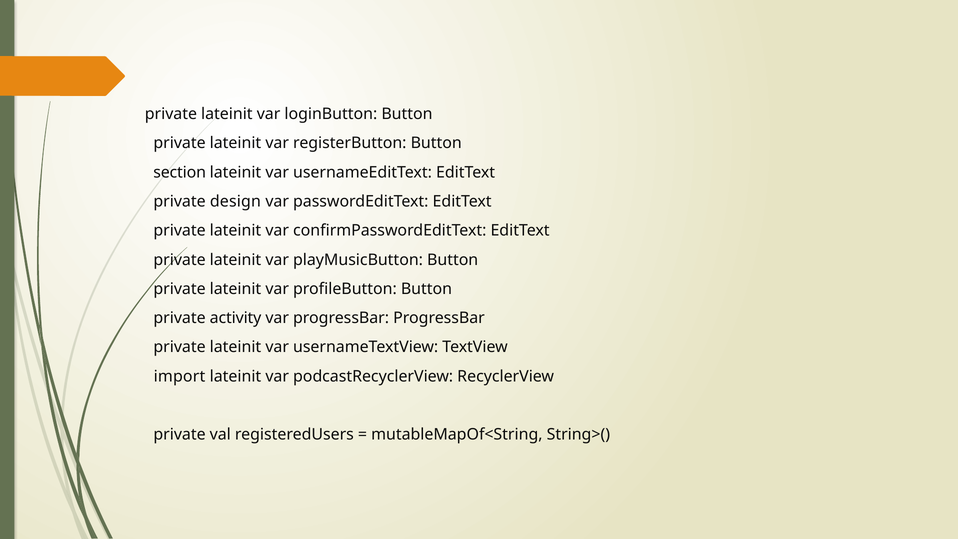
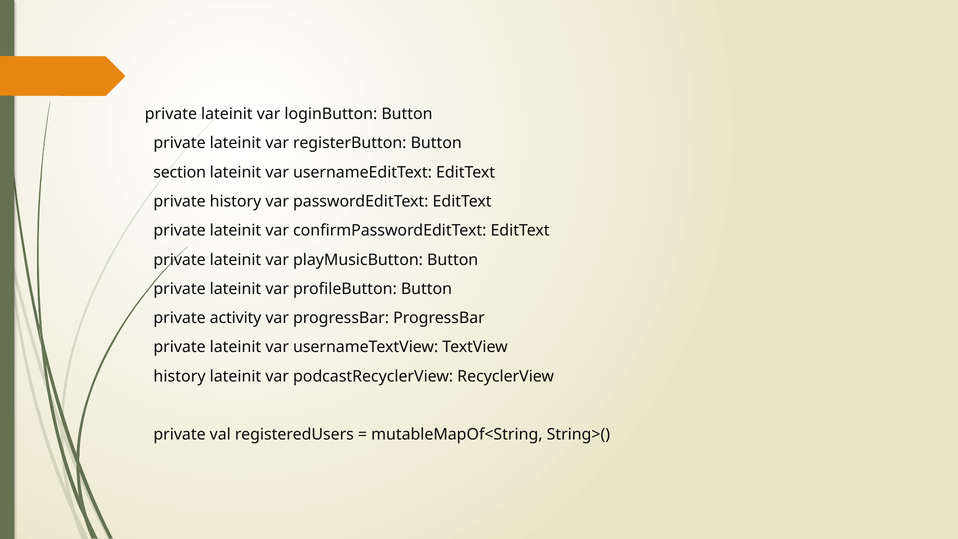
private design: design -> history (235, 201)
import: import -> history (180, 376)
